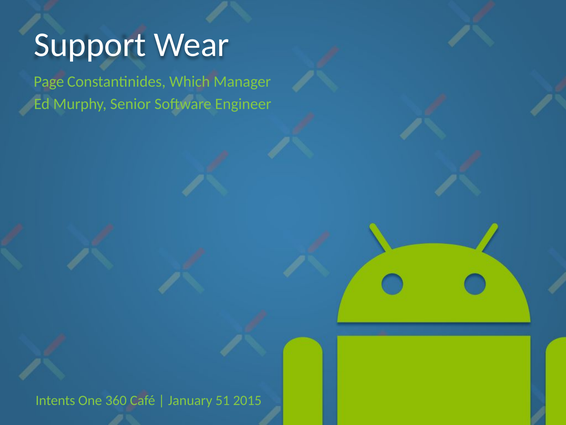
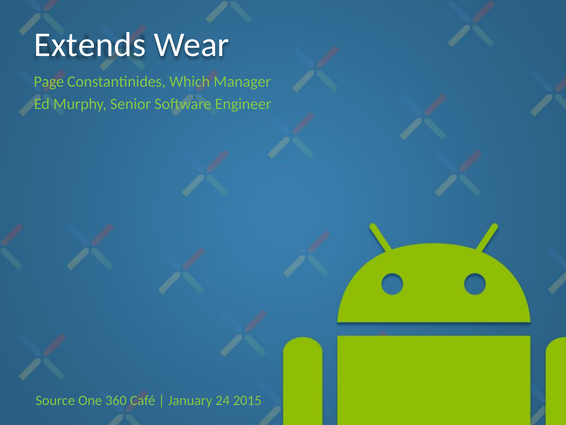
Support: Support -> Extends (90, 45)
Intents: Intents -> Source (55, 400)
51: 51 -> 24 (223, 400)
